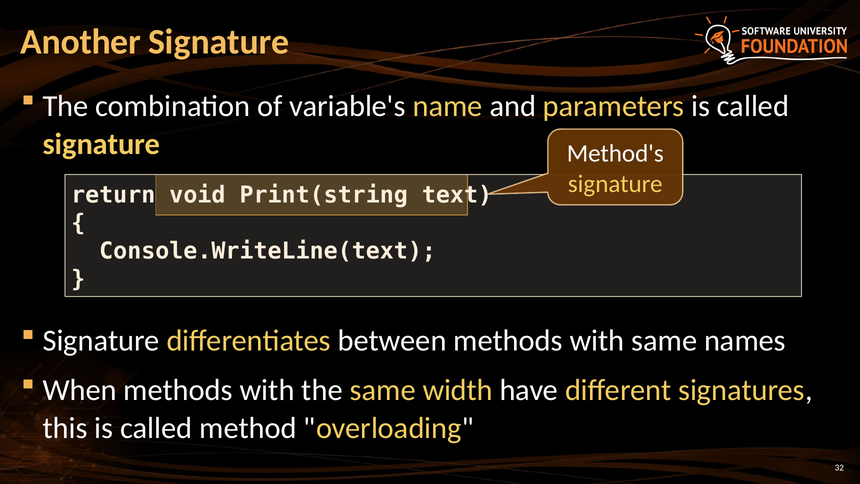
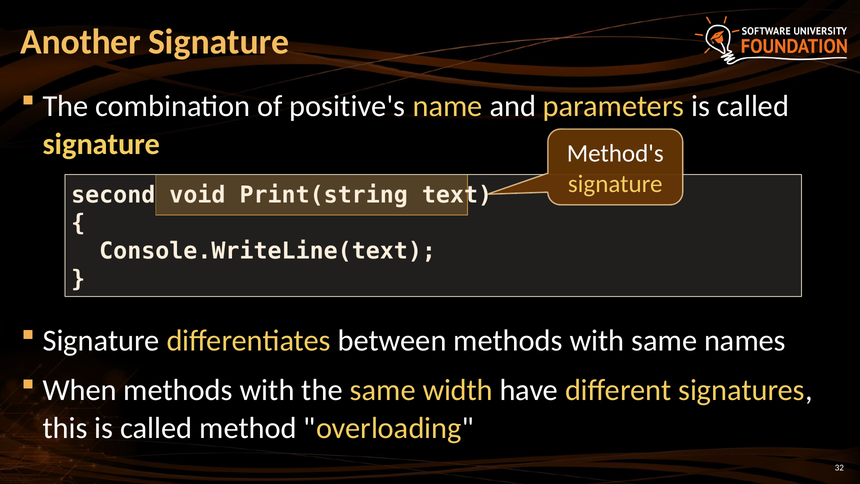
variable's: variable's -> positive's (347, 106)
return: return -> second (113, 195)
